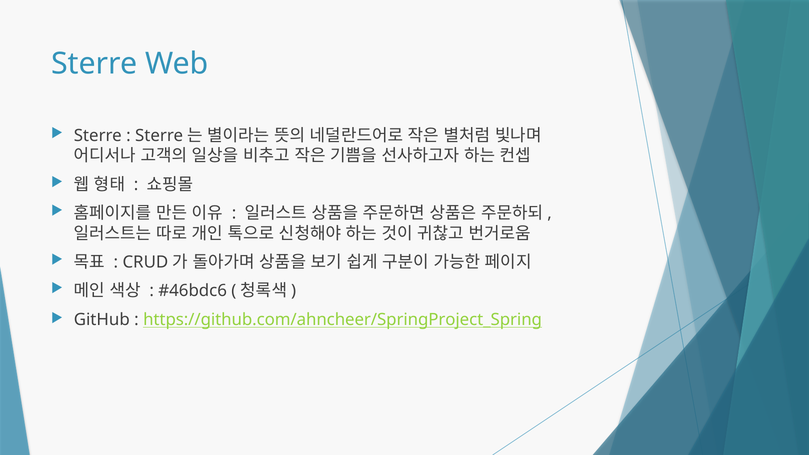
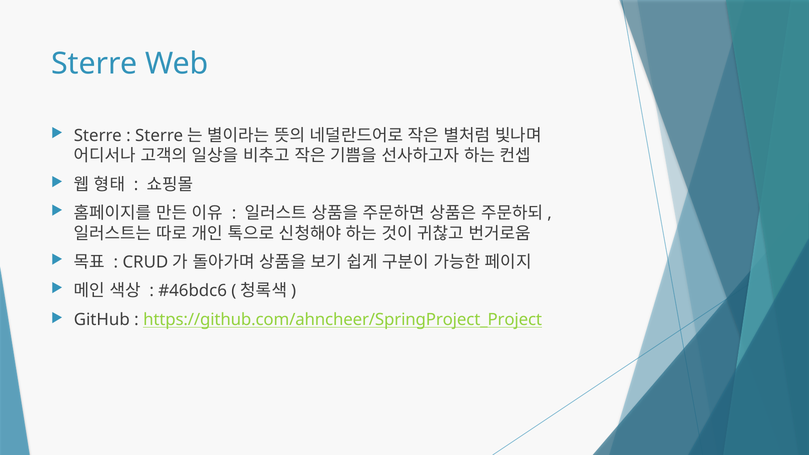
https://github.com/ahncheer/SpringProject_Spring: https://github.com/ahncheer/SpringProject_Spring -> https://github.com/ahncheer/SpringProject_Project (343, 320)
